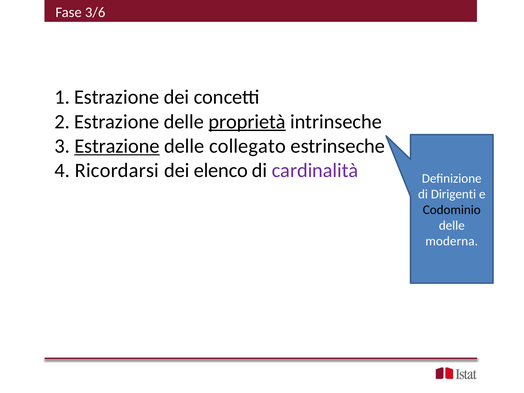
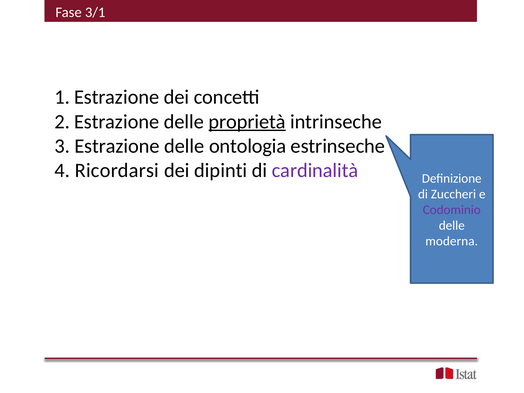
3/6: 3/6 -> 3/1 (95, 12)
Estrazione underline: present -> none (117, 146)
collegato: collegato -> ontologia (248, 146)
elenco: elenco -> dipinti (221, 171)
Dirigenti: Dirigenti -> Zuccheri (453, 194)
Codominio colour: black -> purple (452, 210)
